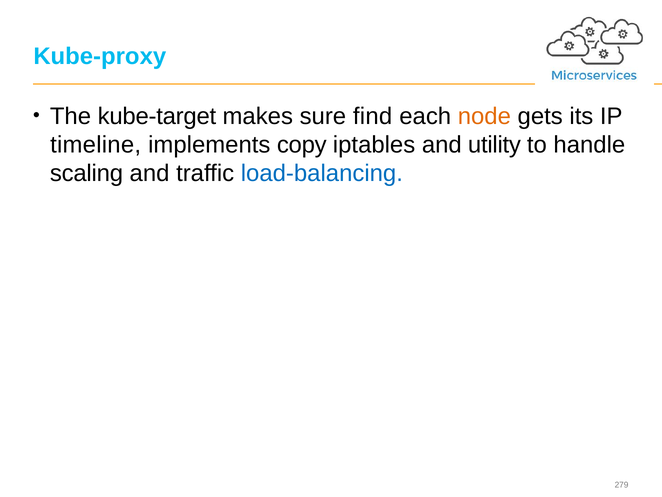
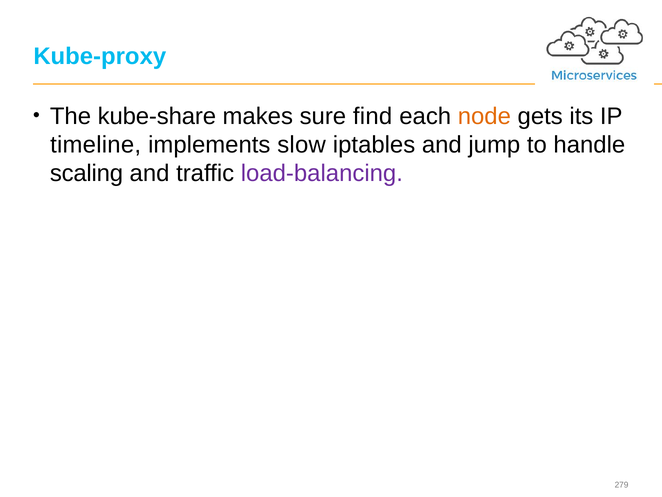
kube-target: kube-target -> kube-share (157, 116)
copy: copy -> slow (302, 145)
utility: utility -> jump (494, 145)
load-balancing colour: blue -> purple (322, 173)
